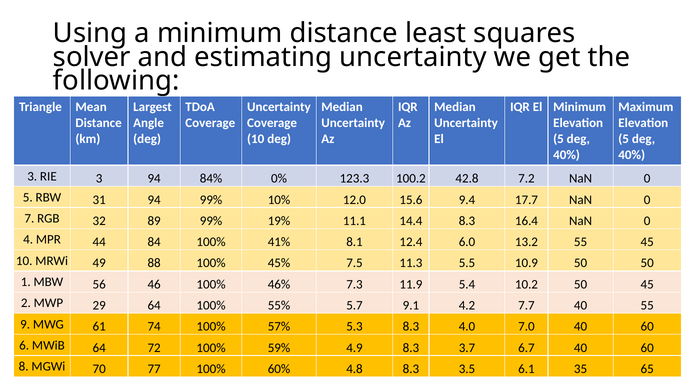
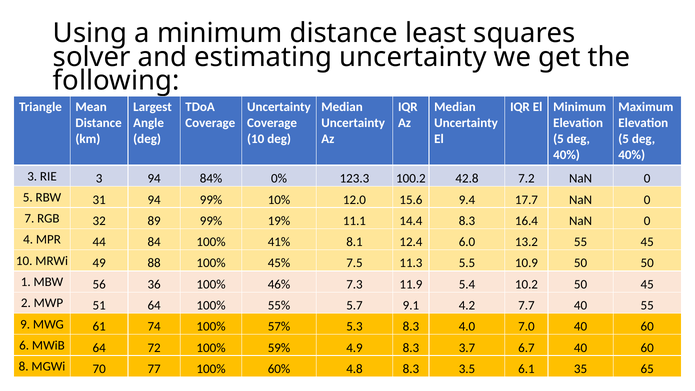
46: 46 -> 36 (154, 284)
29: 29 -> 51 (99, 305)
